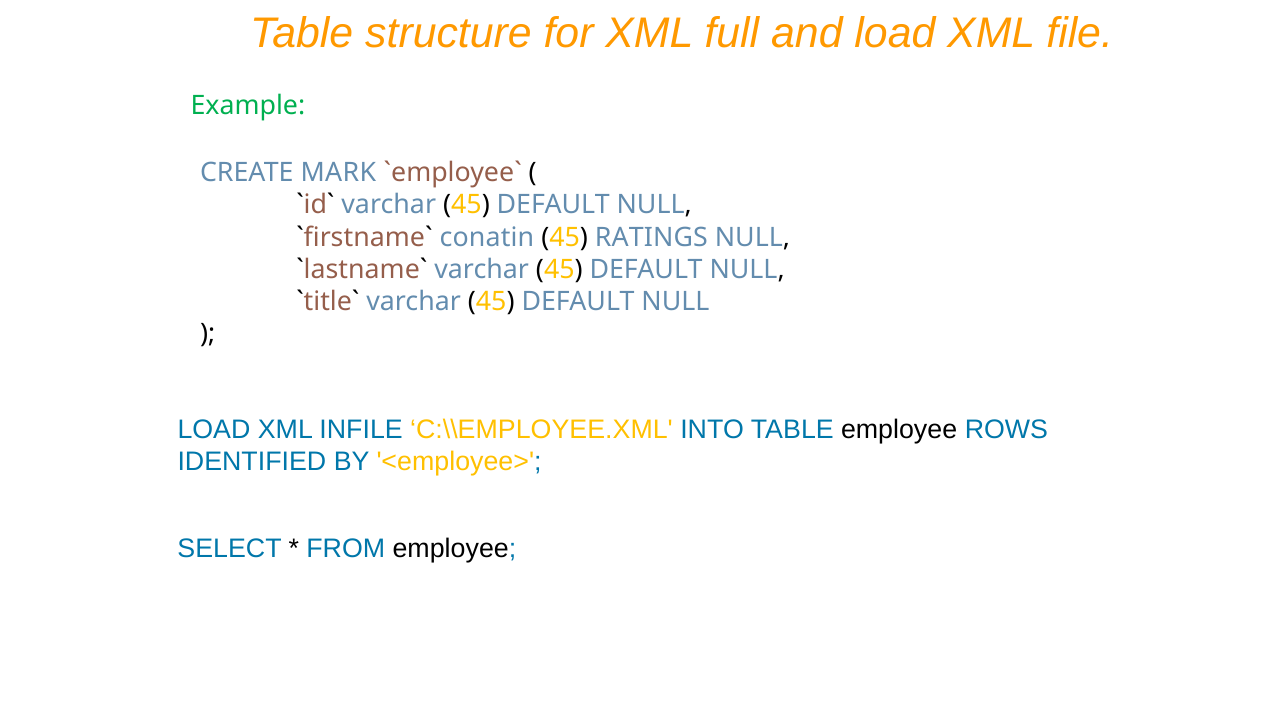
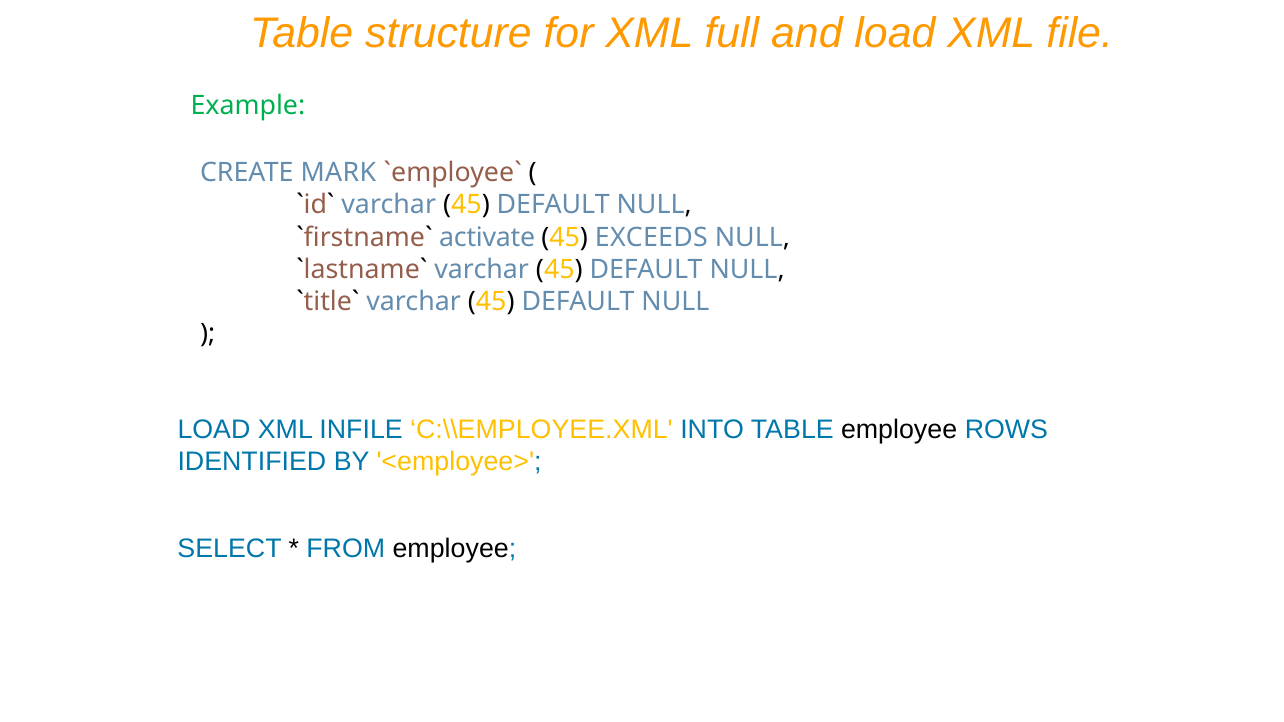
conatin: conatin -> activate (487, 237)
RATINGS: RATINGS -> EXCEEDS (651, 237)
